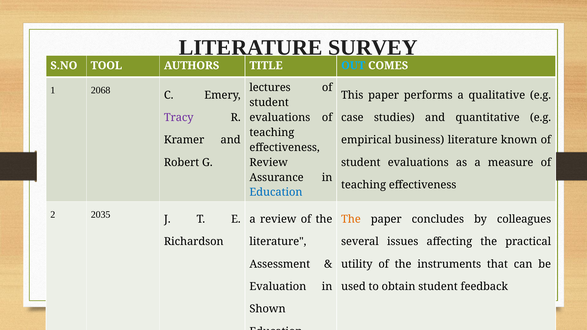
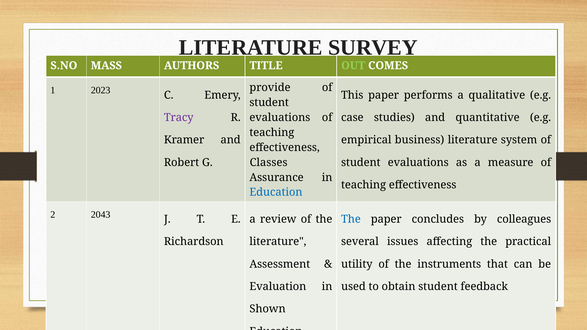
TOOL: TOOL -> MASS (106, 66)
OUT colour: light blue -> light green (353, 66)
lectures: lectures -> provide (270, 88)
2068: 2068 -> 2023 (101, 90)
known: known -> system (519, 140)
Review: Review -> Classes (269, 163)
2035: 2035 -> 2043 (101, 215)
The colour: orange -> blue (351, 219)
